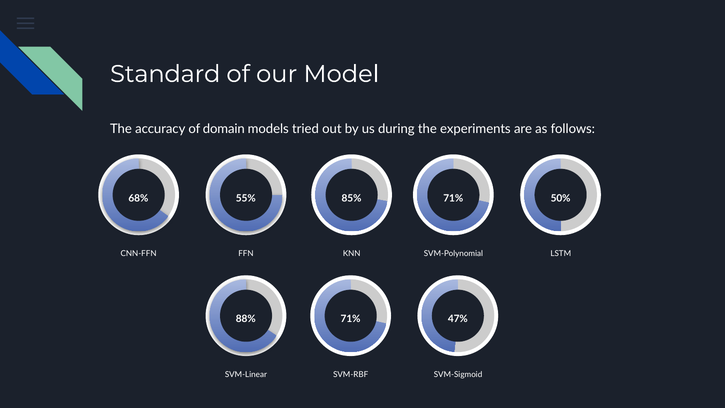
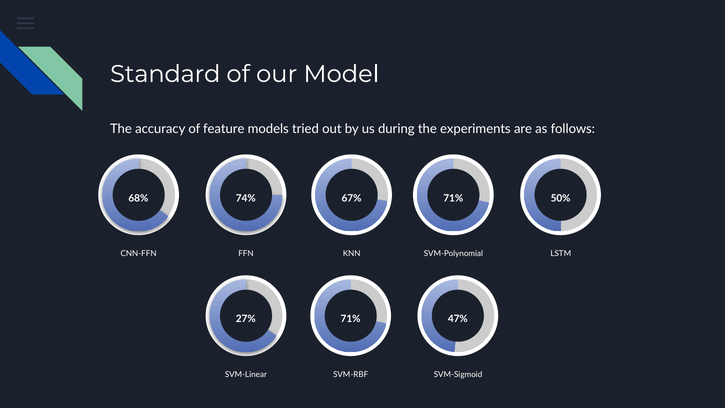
domain: domain -> feature (224, 129)
55%: 55% -> 74% (246, 198)
85%: 85% -> 67% (351, 198)
88%: 88% -> 27% (246, 319)
